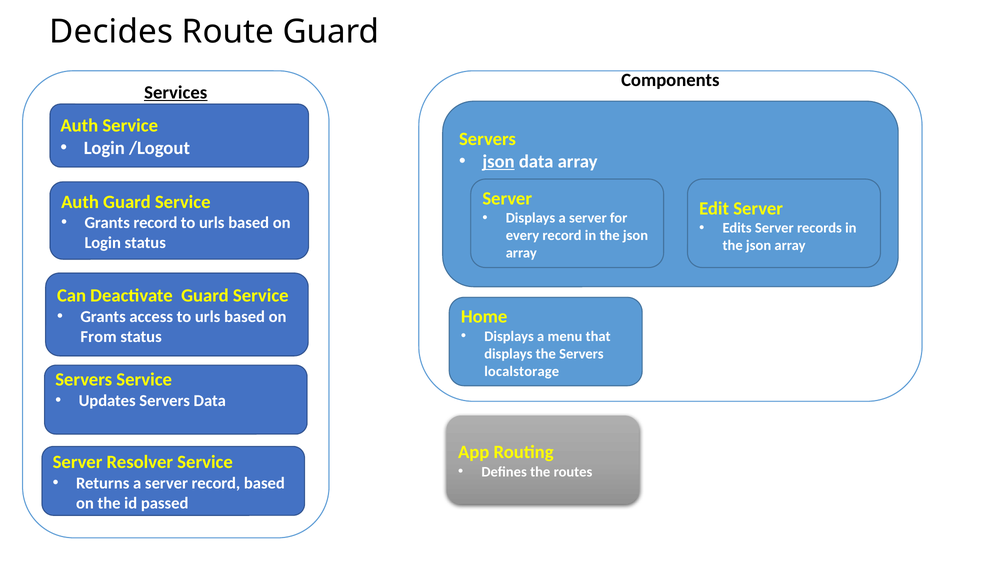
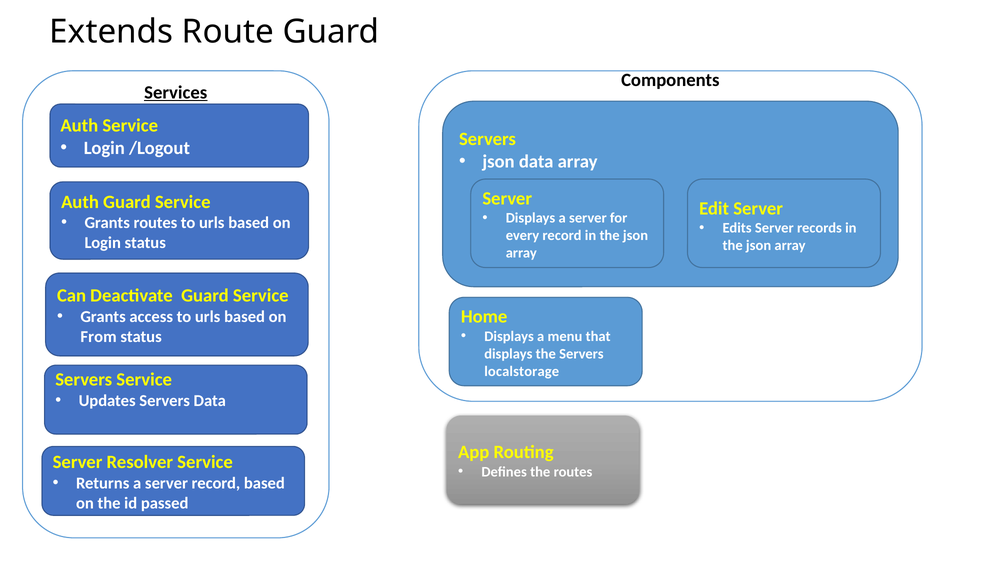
Decides: Decides -> Extends (111, 32)
json underline: present -> none (499, 162)
Grants record: record -> routes (155, 223)
